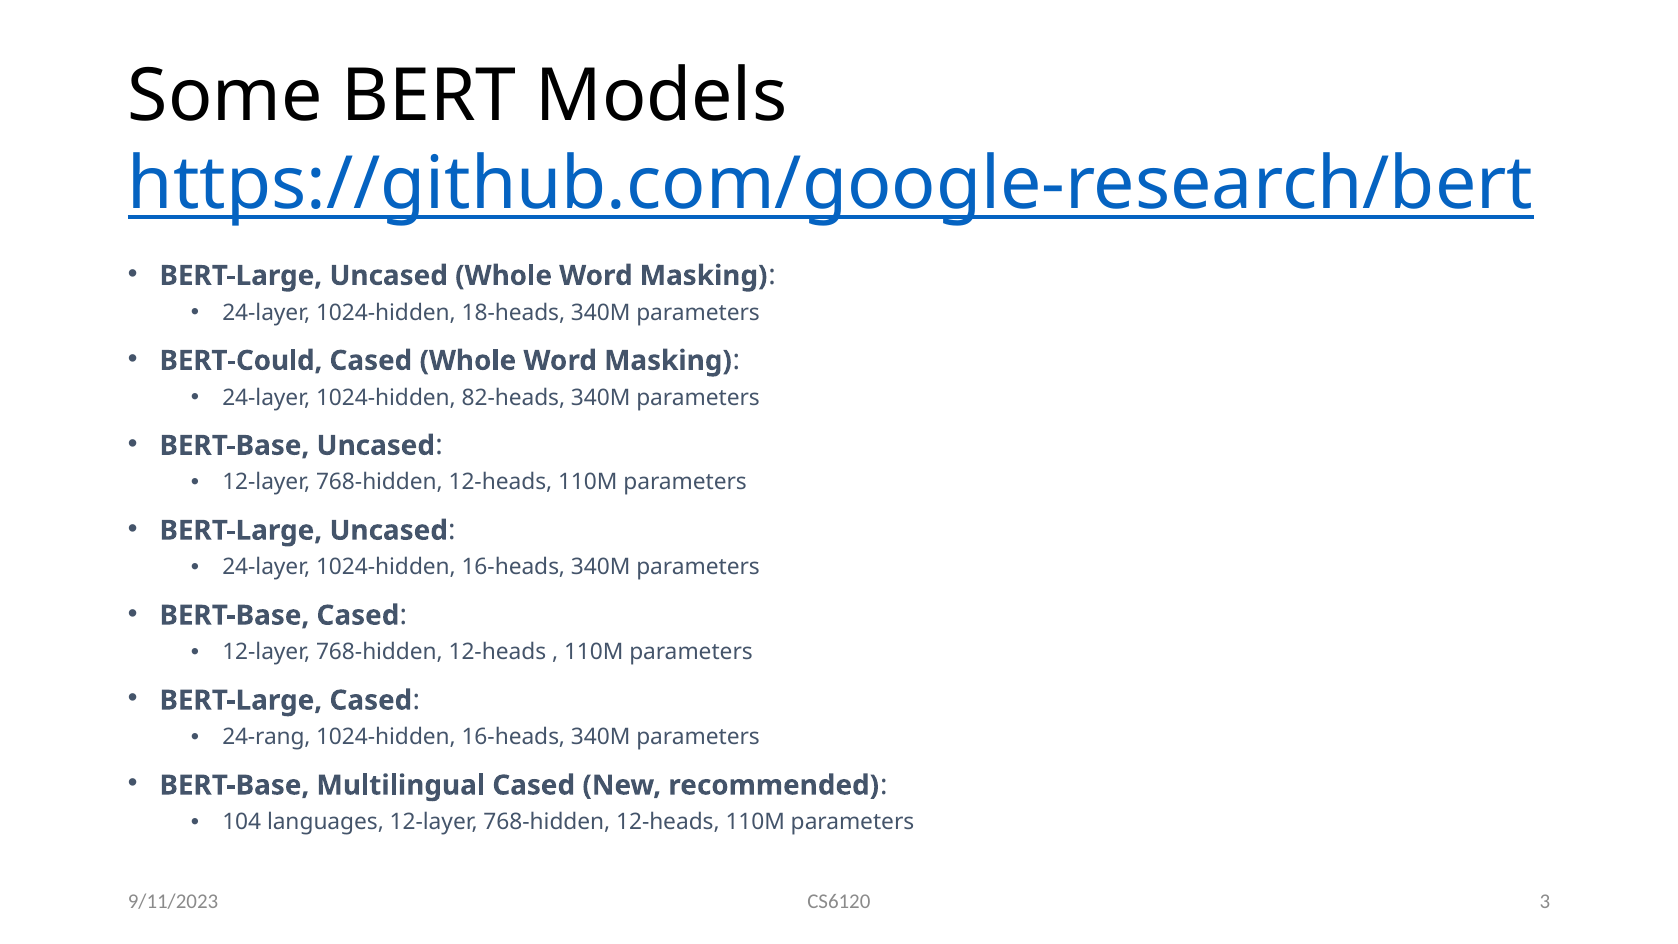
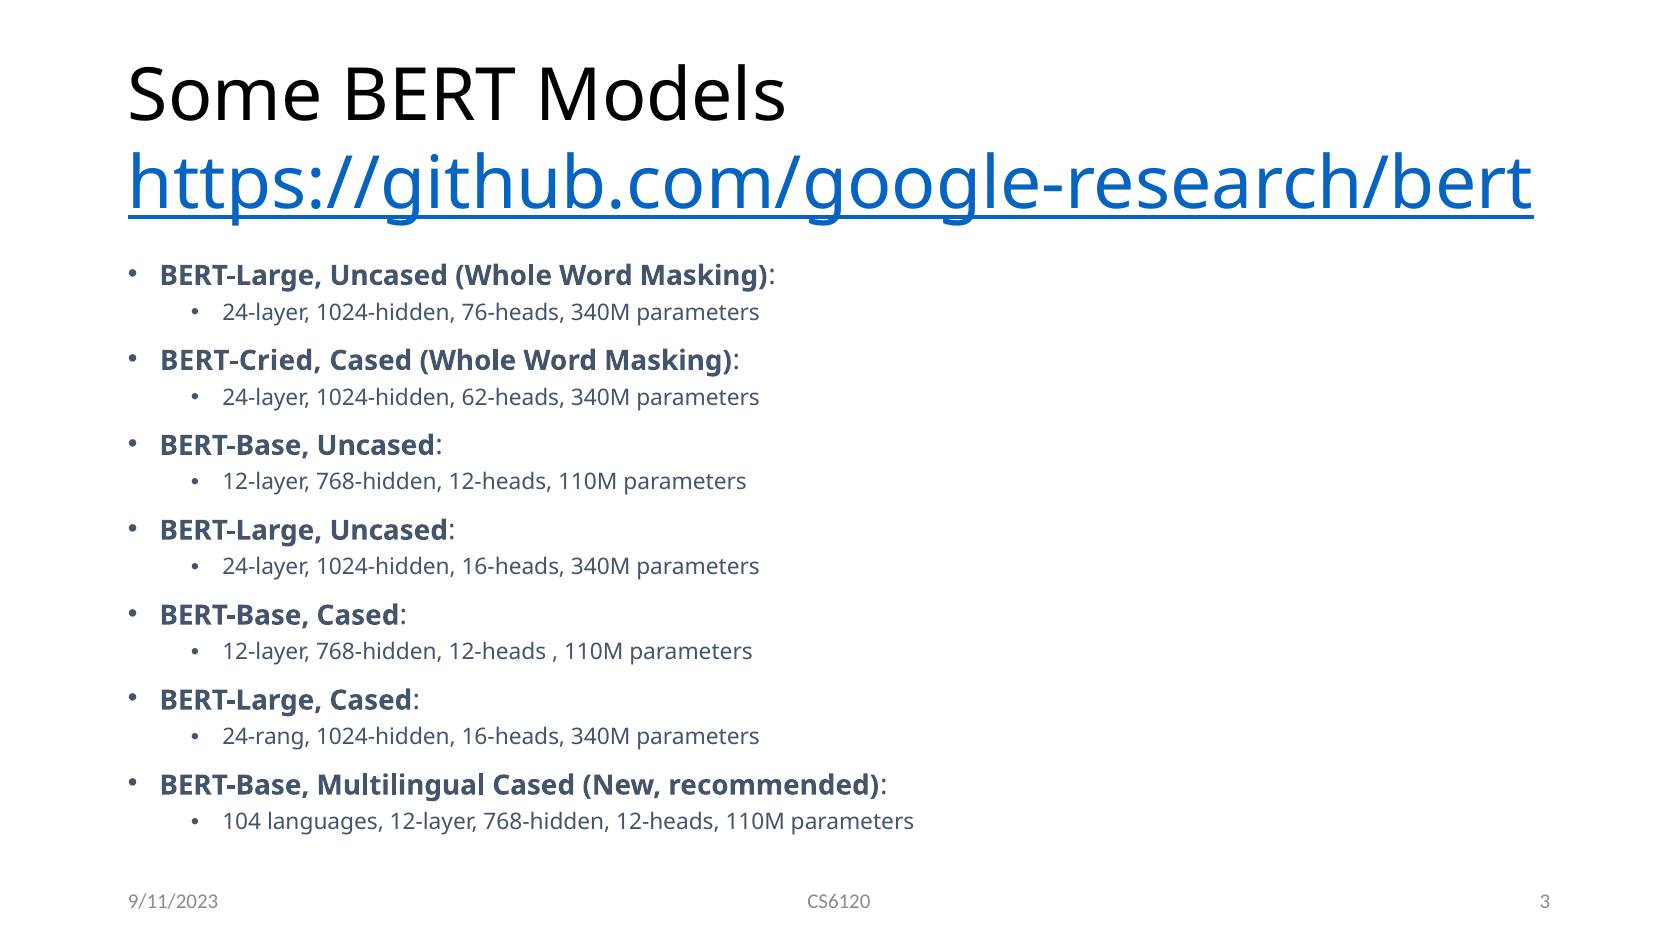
18-heads: 18-heads -> 76-heads (513, 313)
BERT-Could: BERT-Could -> BERT-Cried (241, 361)
82-heads: 82-heads -> 62-heads (513, 397)
